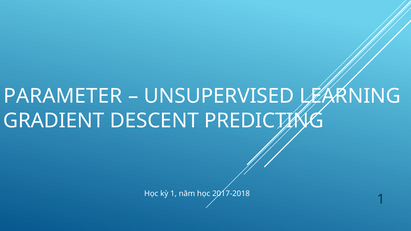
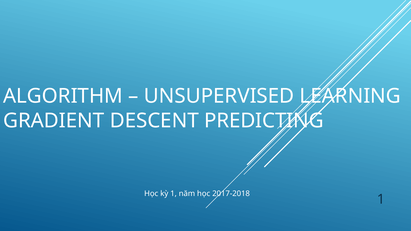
PARAMETER: PARAMETER -> ALGORITHM (63, 96)
